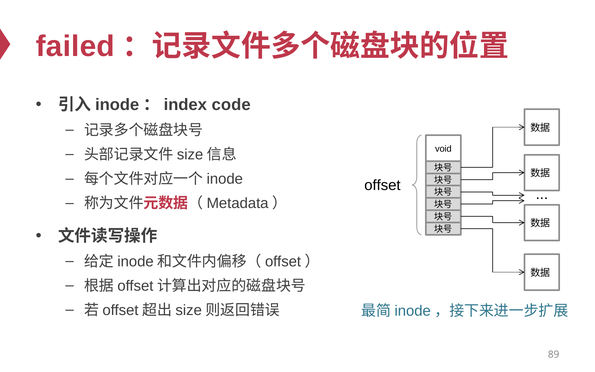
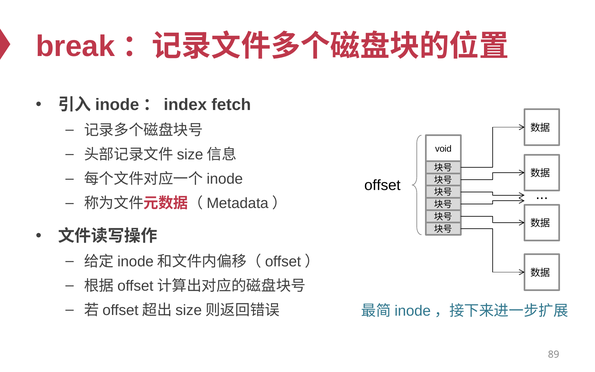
failed: failed -> break (75, 46)
code: code -> fetch (231, 105)
